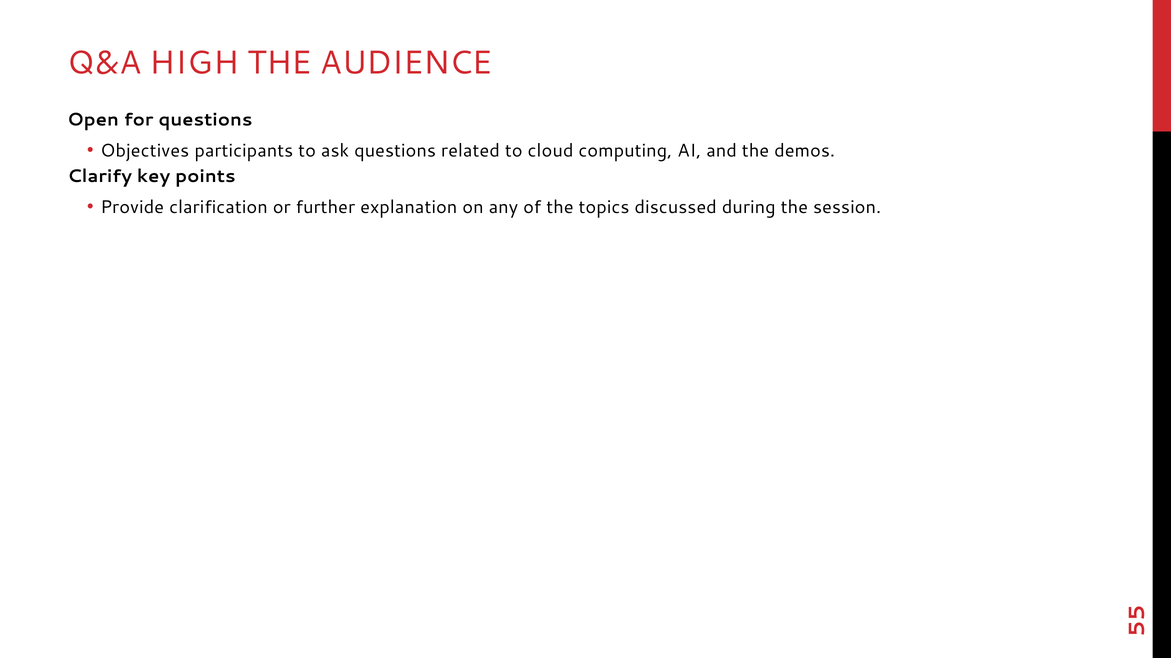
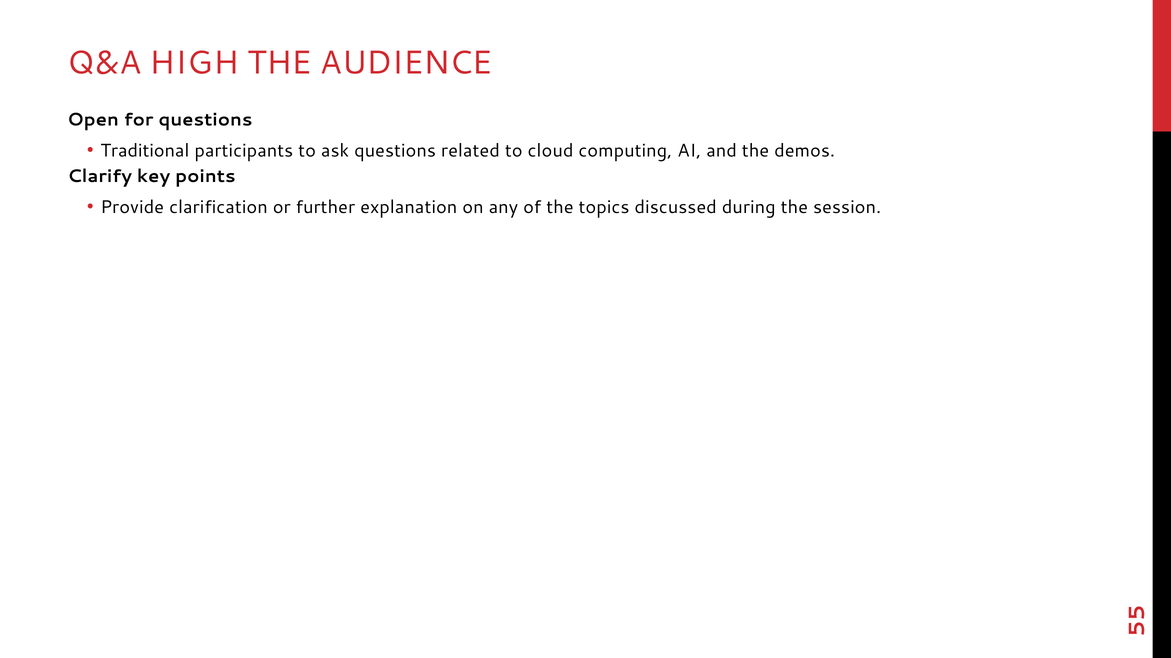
Objectives: Objectives -> Traditional (145, 151)
